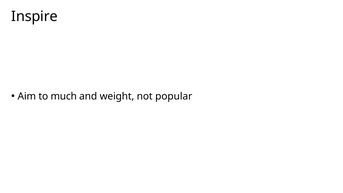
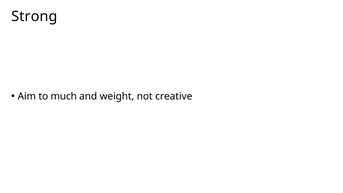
Inspire: Inspire -> Strong (34, 16)
popular: popular -> creative (174, 96)
